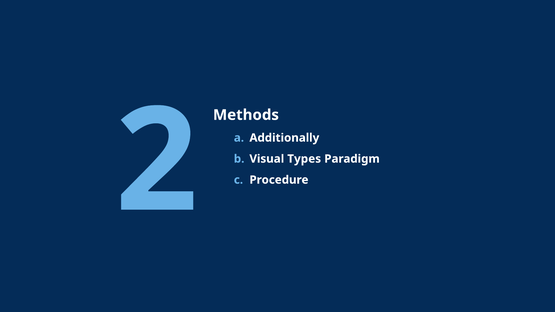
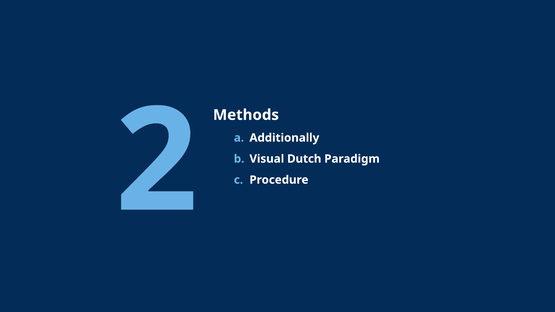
Types: Types -> Dutch (304, 159)
